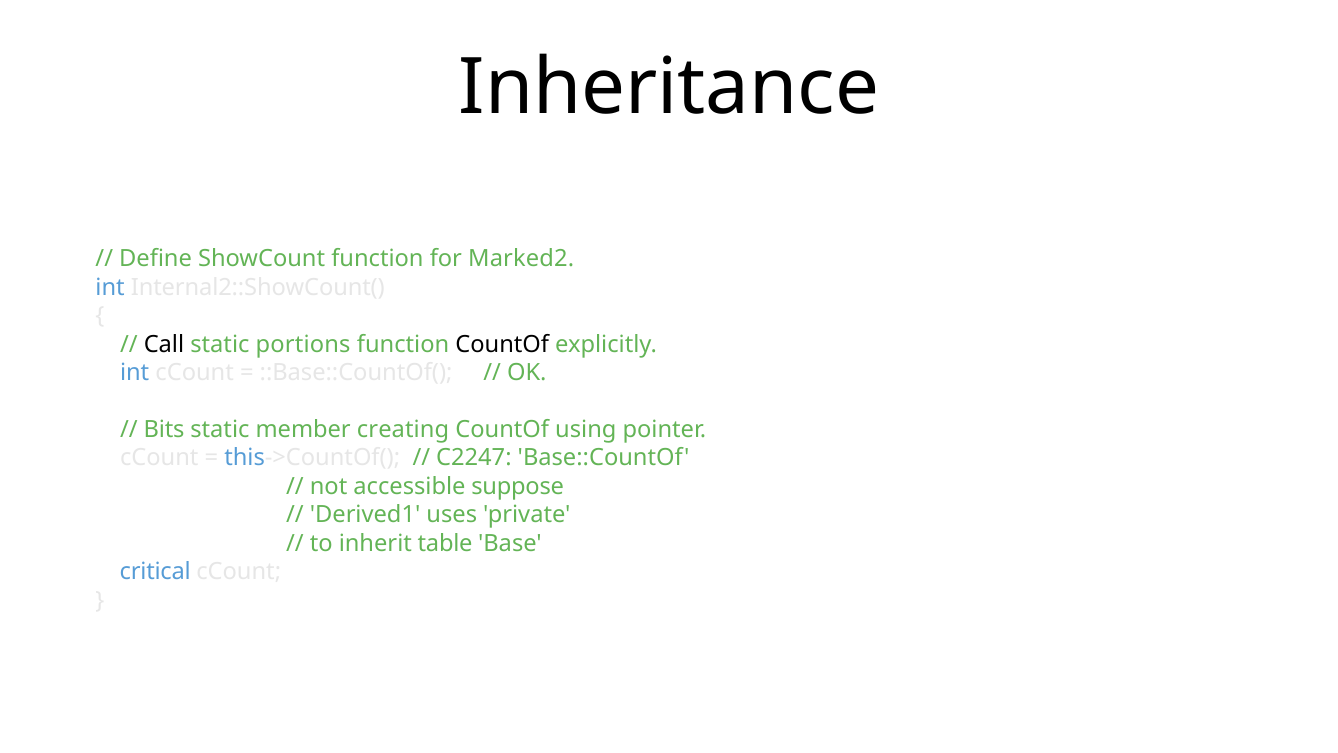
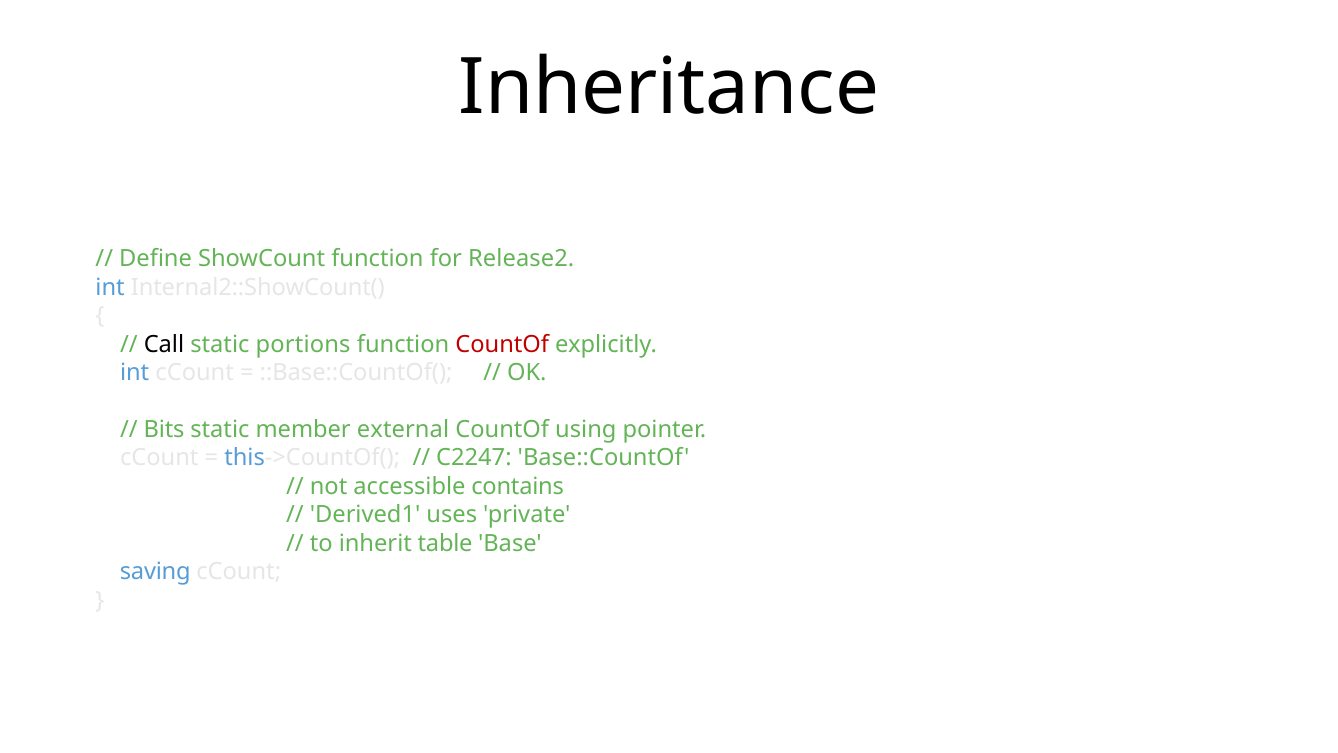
Marked2: Marked2 -> Release2 (521, 259)
CountOf colour: black -> red (502, 344)
creating: creating -> external (403, 430)
suppose: suppose -> contains (518, 486)
critical: critical -> saving (155, 572)
